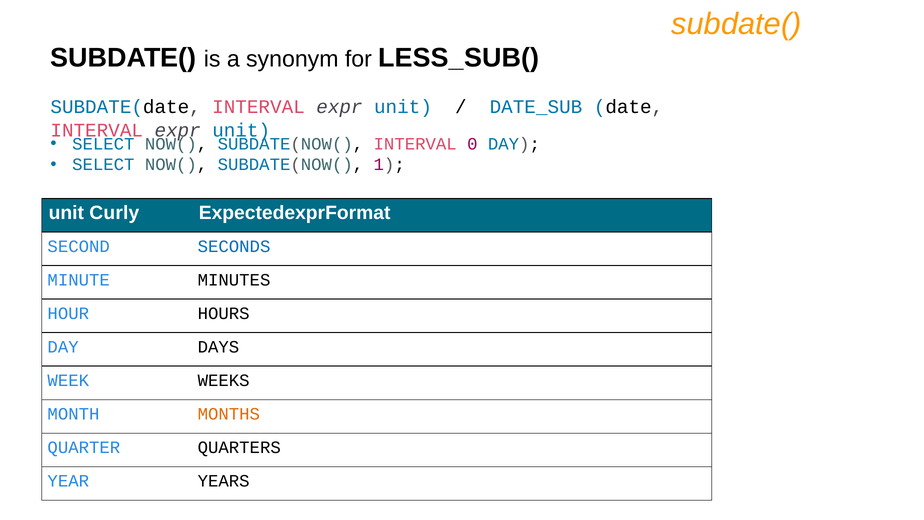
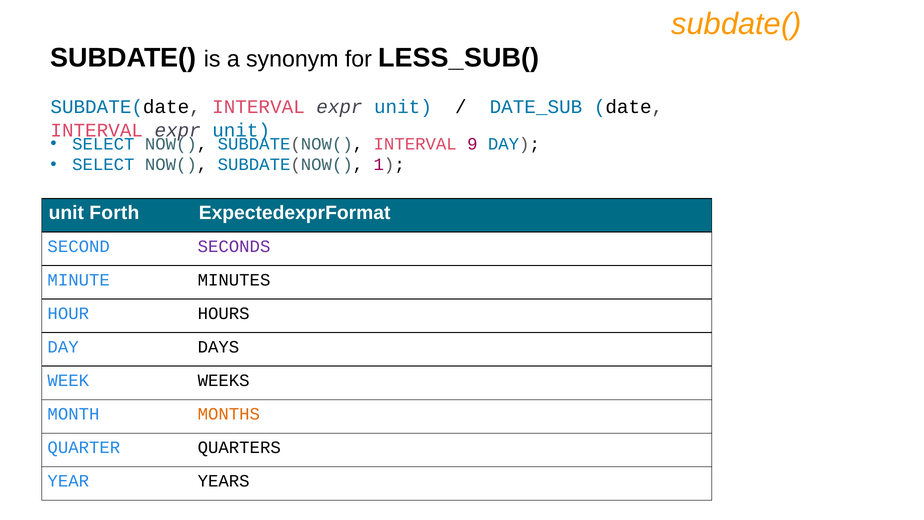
0: 0 -> 9 (472, 144)
Curly: Curly -> Forth (114, 213)
SECONDS colour: blue -> purple (234, 246)
